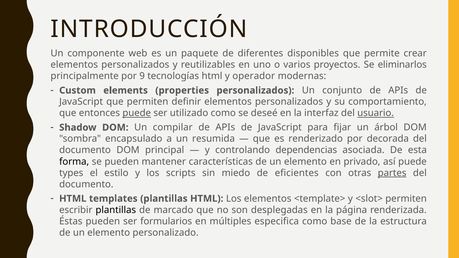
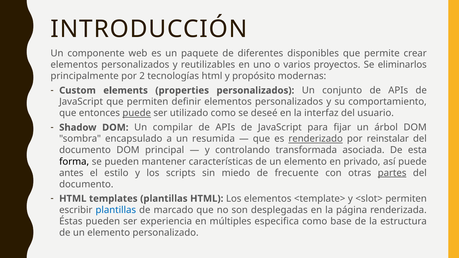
9: 9 -> 2 (142, 76)
operador: operador -> propósito (254, 76)
usuario underline: present -> none (376, 113)
renderizado underline: none -> present (316, 139)
decorada: decorada -> reinstalar (388, 139)
dependencias: dependencias -> transformada (306, 150)
types: types -> antes (71, 173)
eficientes: eficientes -> frecuente (297, 173)
plantillas colour: black -> blue (116, 210)
formularios: formularios -> experiencia (166, 221)
